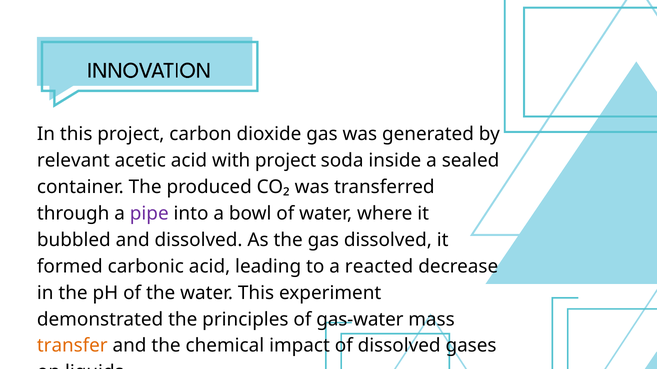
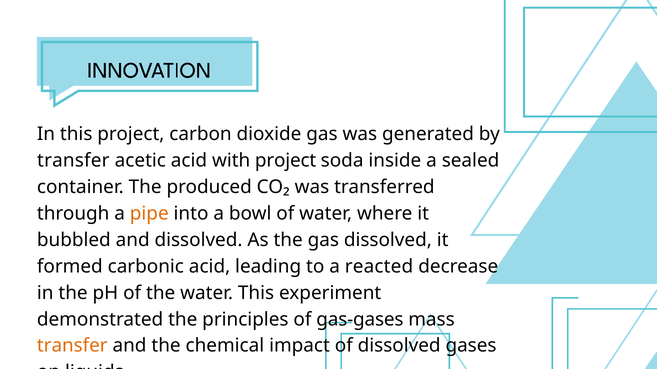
relevant: relevant -> transfer (73, 161)
pipe colour: purple -> orange (149, 214)
gas-water: gas-water -> gas-gases (360, 320)
